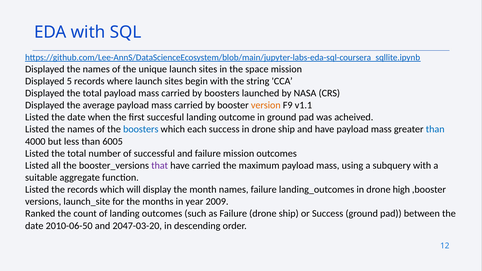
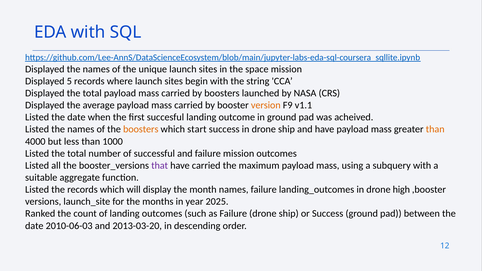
boosters colour: blue -> orange (141, 129)
each: each -> start (197, 129)
than colour: blue -> orange (435, 129)
6005: 6005 -> 1000 (113, 141)
2009: 2009 -> 2025 (217, 202)
2010-06-50: 2010-06-50 -> 2010-06-03 (69, 226)
2047-03-20: 2047-03-20 -> 2013-03-20 (137, 226)
